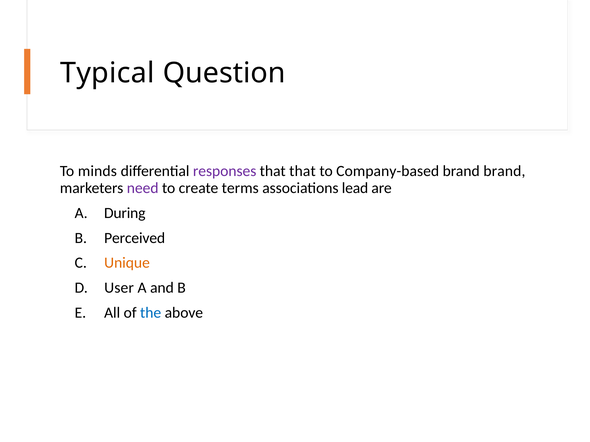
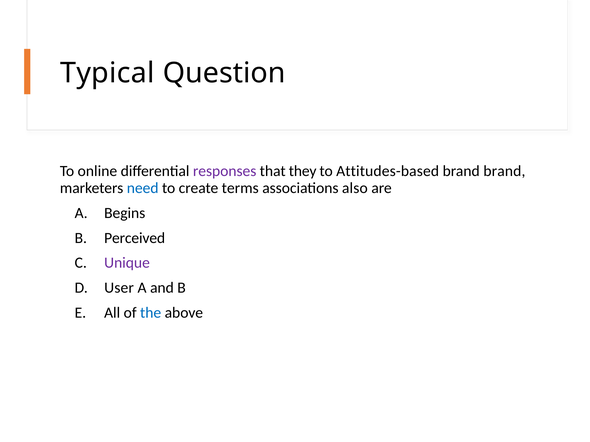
minds: minds -> online (97, 171)
that that: that -> they (303, 171)
Company-based: Company-based -> Attitudes-based (388, 171)
need colour: purple -> blue (143, 188)
lead: lead -> also (355, 188)
During: During -> Begins (125, 213)
Unique colour: orange -> purple (127, 263)
